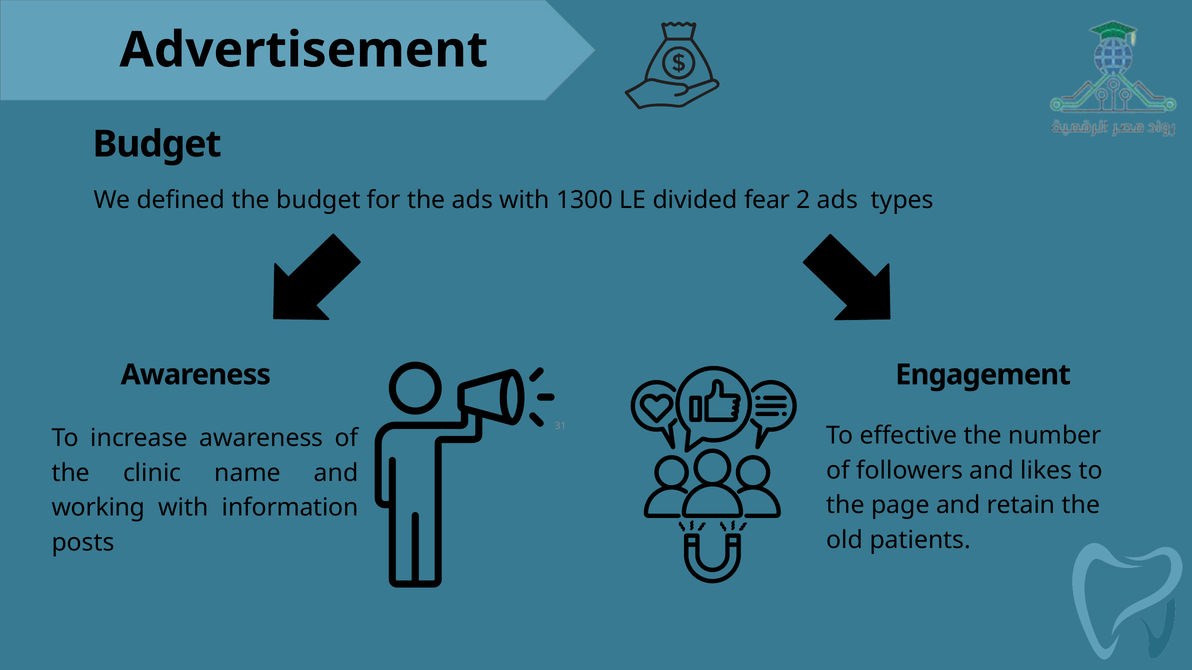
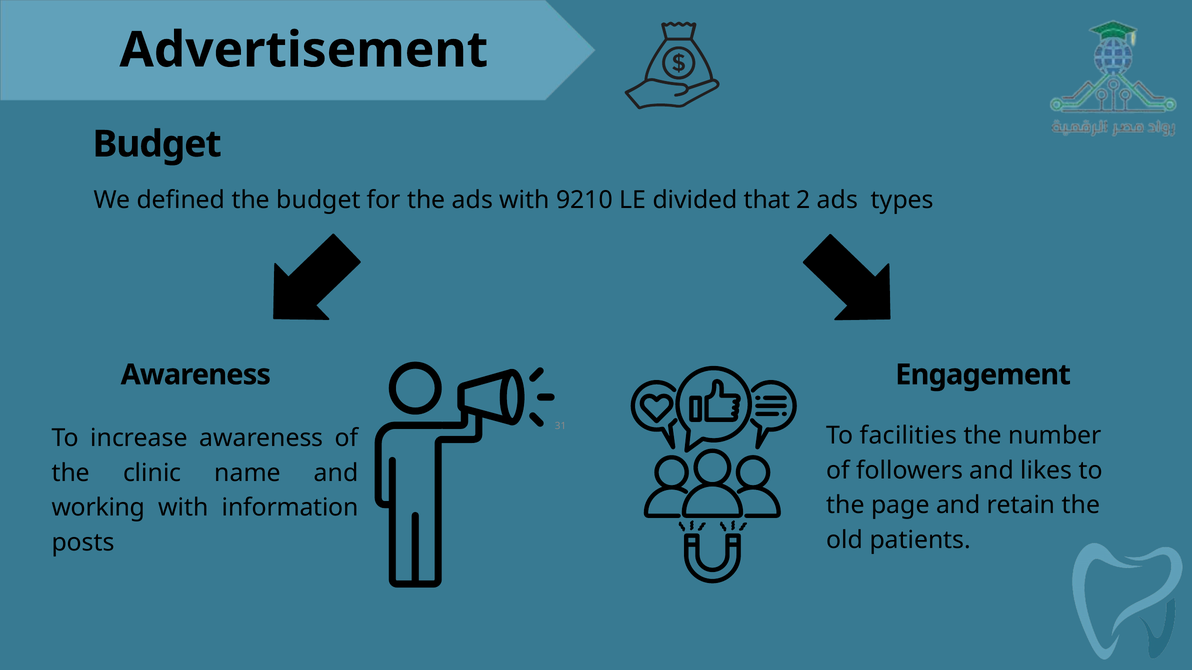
1300: 1300 -> 9210 (584, 200)
fear: fear -> that (767, 200)
effective: effective -> facilities (908, 436)
